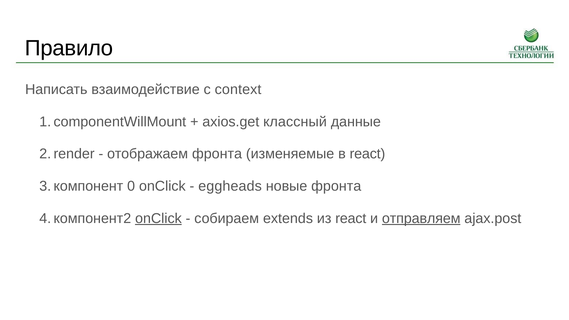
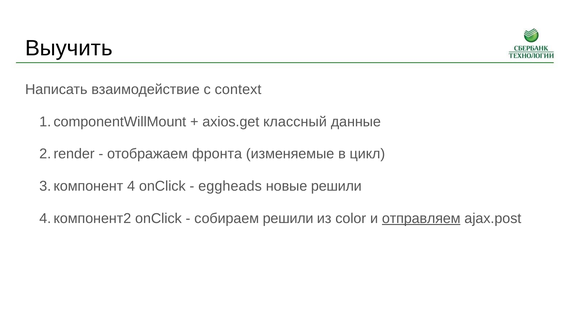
Правило: Правило -> Выучить (69, 48)
в react: react -> цикл (367, 154)
0: 0 -> 4 (131, 186)
новые фронта: фронта -> решили (336, 186)
onClick underline: present -> none (158, 219)
собираем extends: extends -> решили (288, 219)
из react: react -> color (351, 219)
